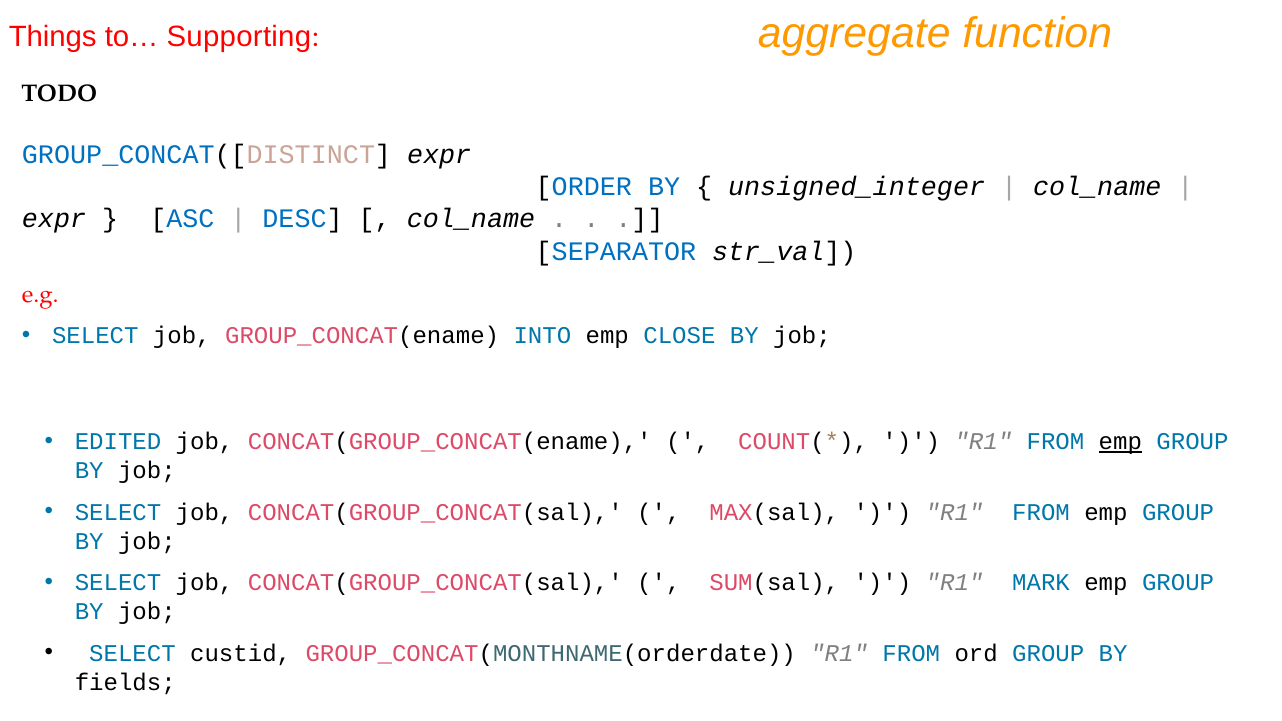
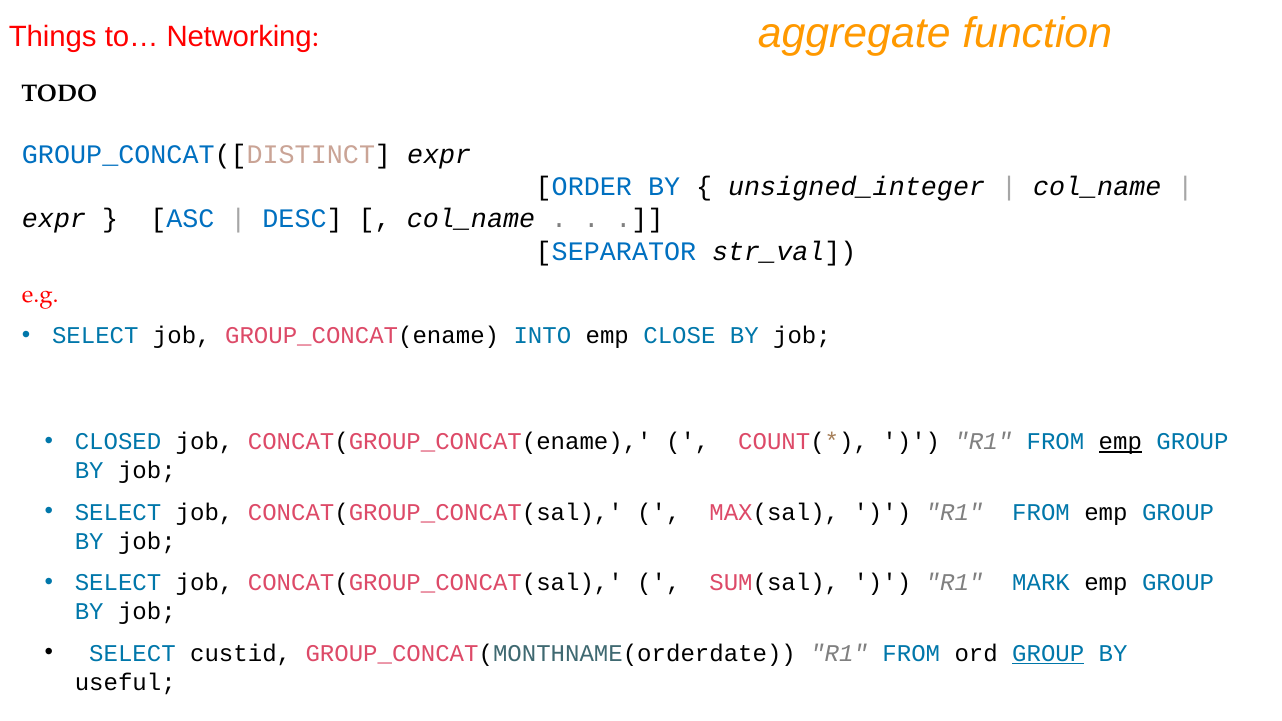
Supporting: Supporting -> Networking (239, 37)
EDITED: EDITED -> CLOSED (118, 442)
GROUP underline: none -> present (1048, 653)
fields: fields -> useful (125, 682)
